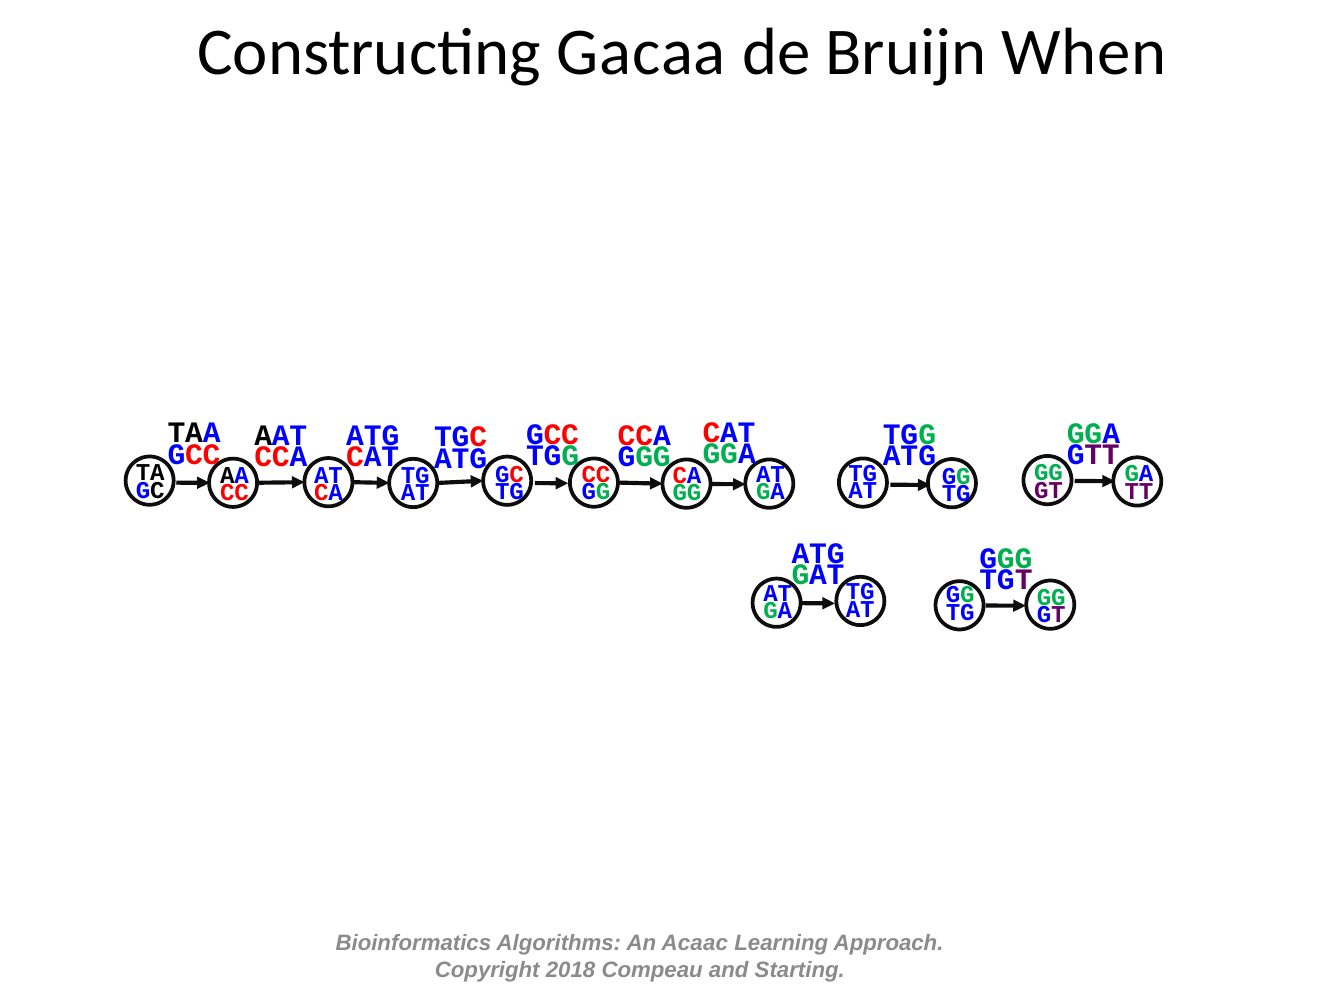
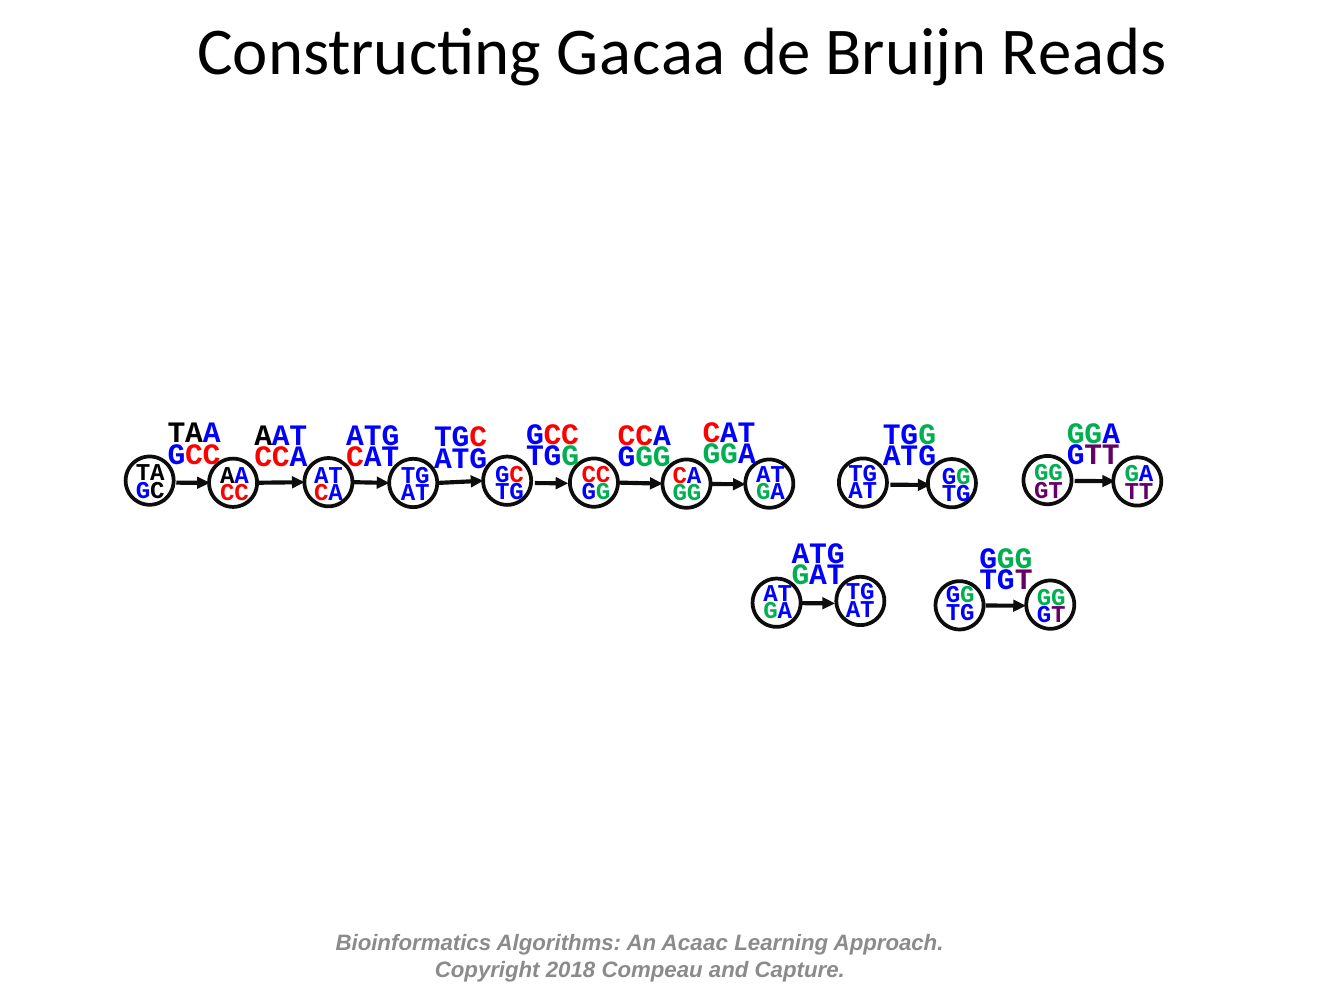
When: When -> Reads (1084, 53)
Starting: Starting -> Capture (800, 970)
